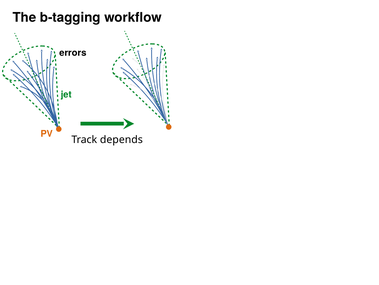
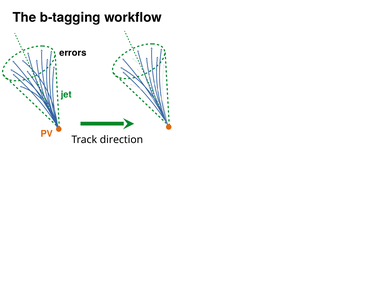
depends: depends -> direction (121, 139)
